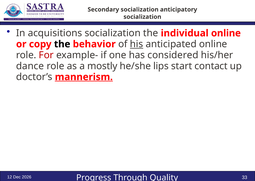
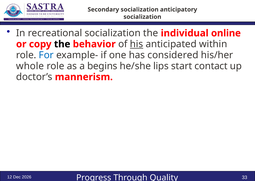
acquisitions: acquisitions -> recreational (55, 33)
anticipated online: online -> within (213, 44)
For colour: red -> blue (46, 55)
dance: dance -> whole (30, 66)
mostly: mostly -> begins (102, 66)
mannerism underline: present -> none (84, 77)
